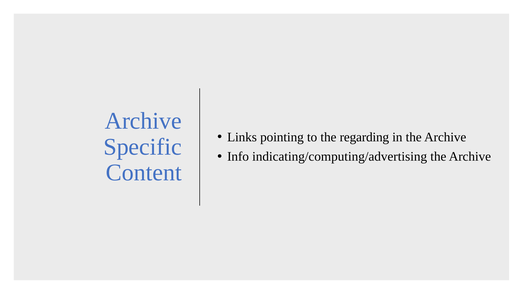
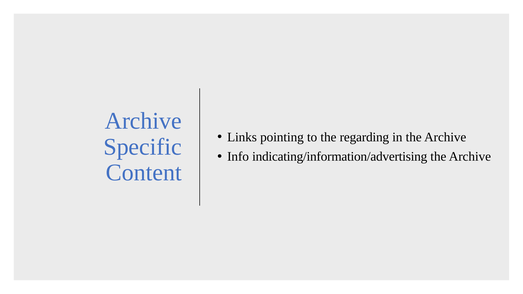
indicating/computing/advertising: indicating/computing/advertising -> indicating/information/advertising (340, 157)
